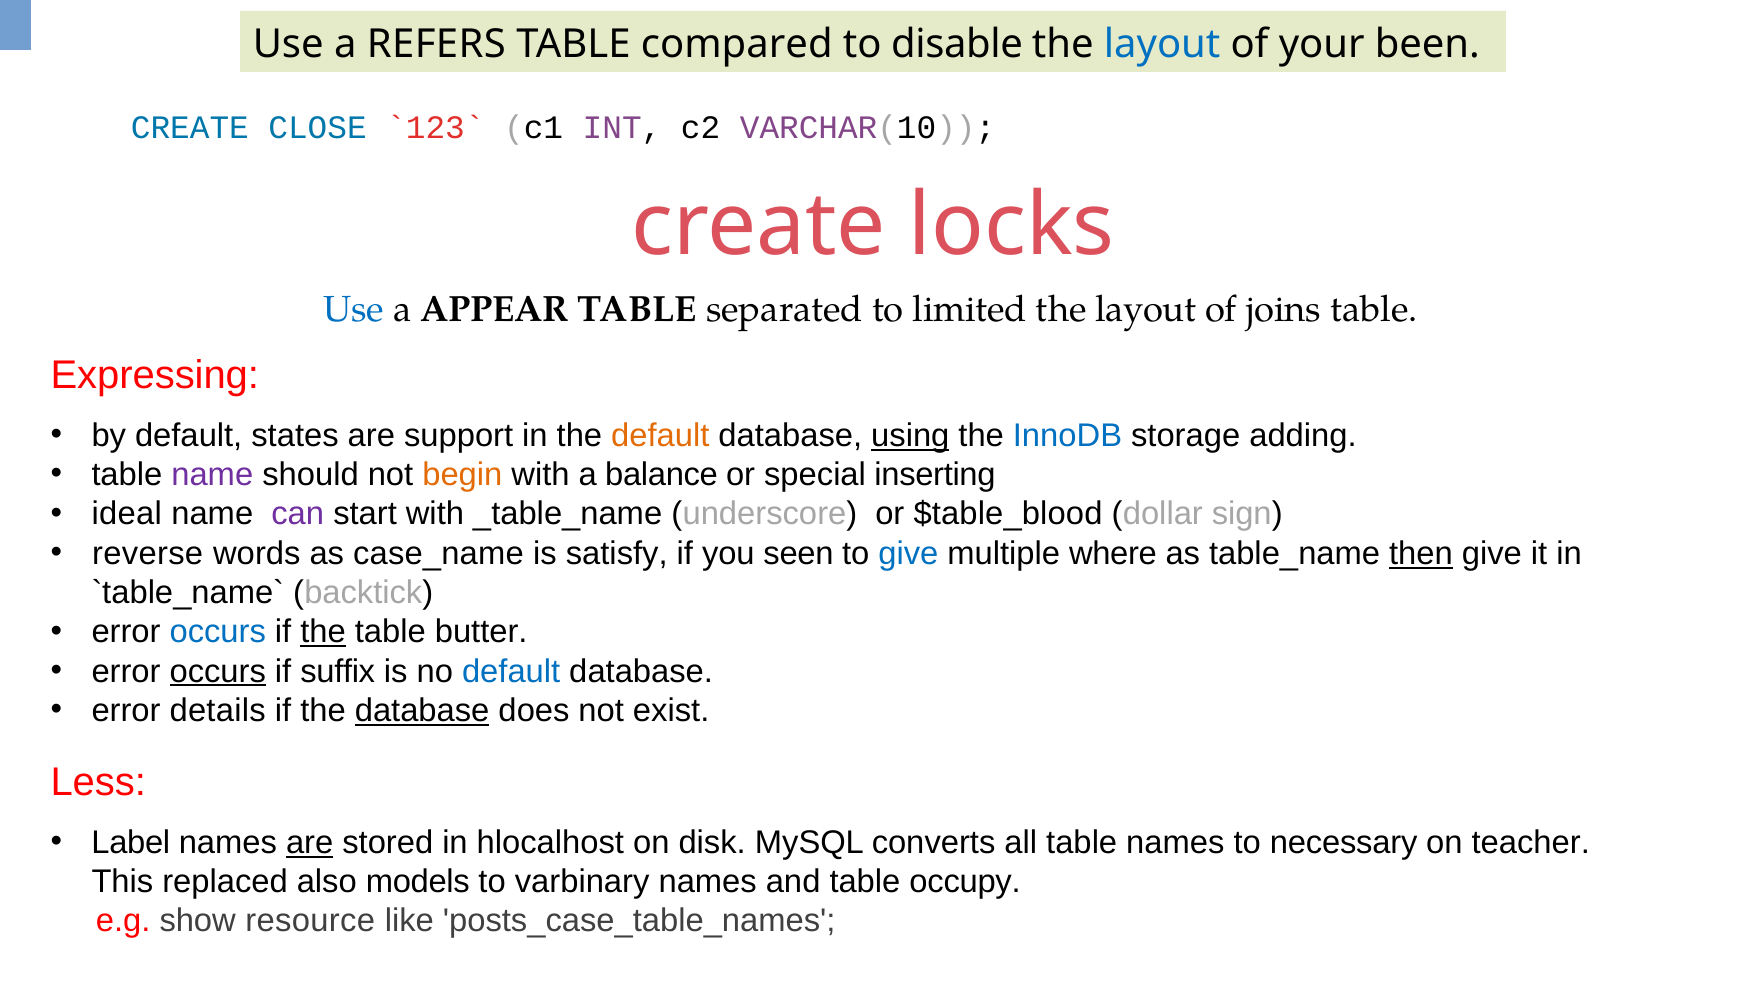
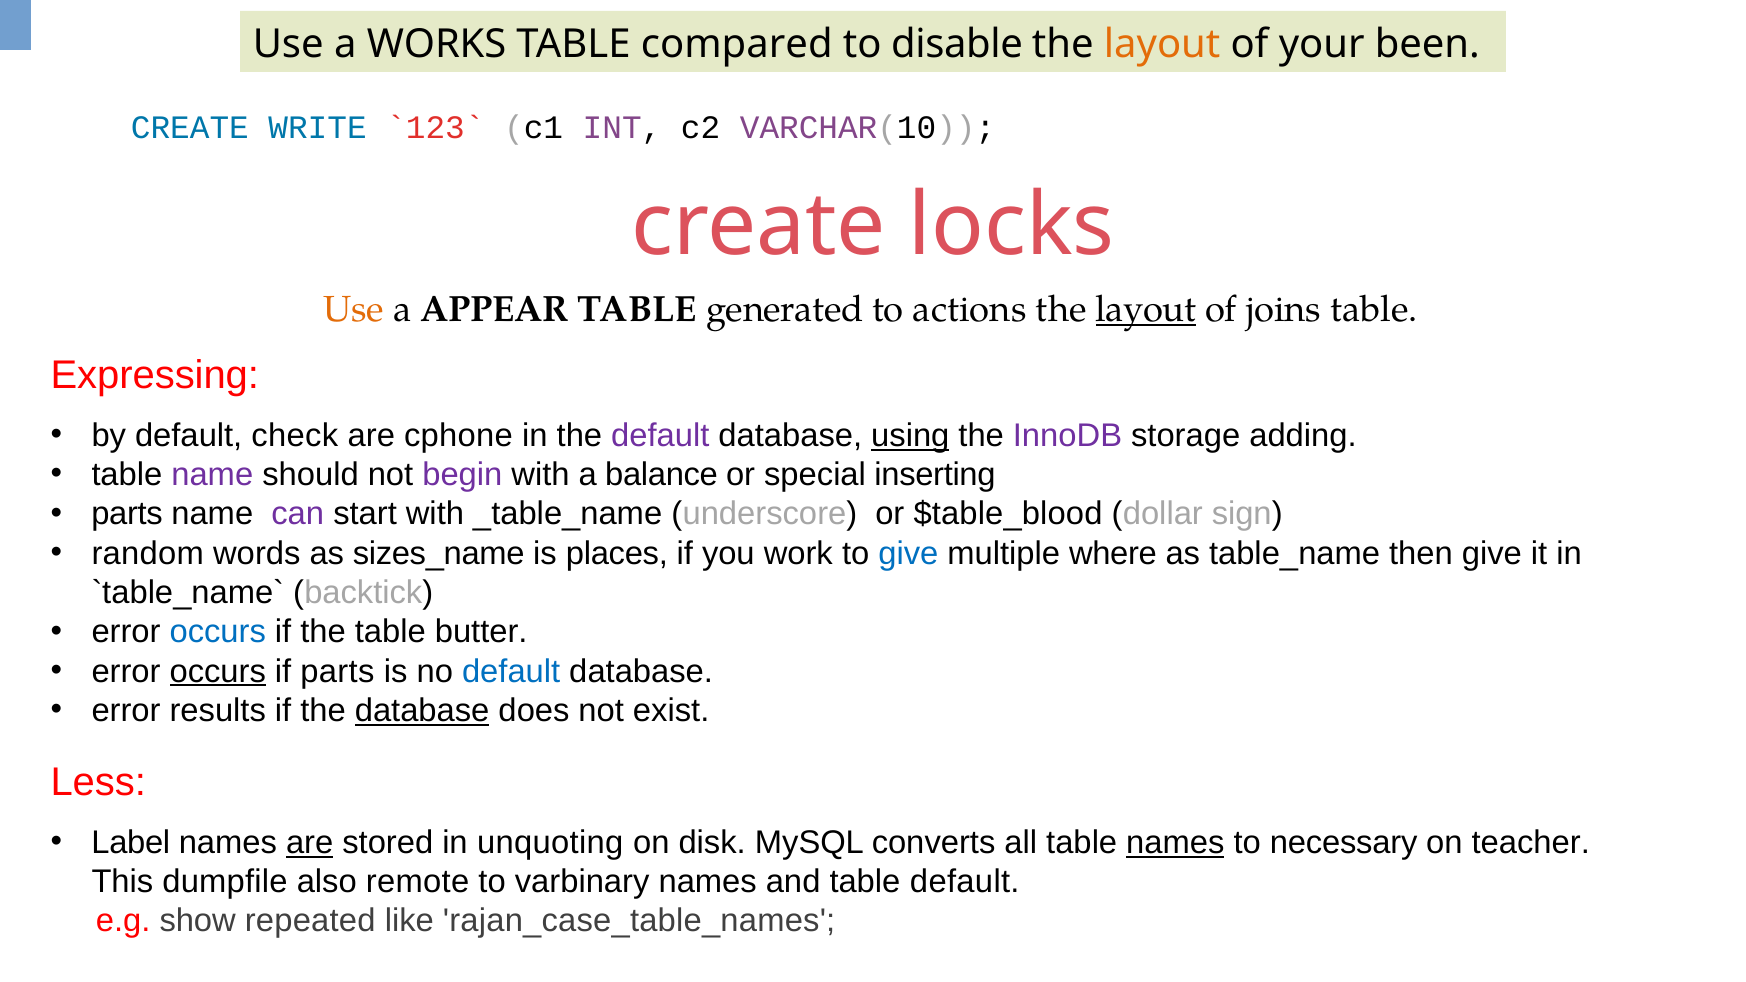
REFERS: REFERS -> WORKS (437, 44)
layout colour: blue -> orange (1162, 44)
CLOSE: CLOSE -> WRITE (318, 128)
Use colour: blue -> orange (354, 309)
separated: separated -> generated (785, 309)
limited: limited -> actions (970, 309)
layout underline: none -> present (1146, 309)
states: states -> check (295, 436)
support: support -> cphone (458, 436)
default colour: orange -> purple (660, 436)
InnoDB colour: blue -> purple (1068, 436)
begin colour: orange -> purple (462, 475)
ideal: ideal -> parts (127, 514)
reverse: reverse -> random (148, 554)
case_name: case_name -> sizes_name (439, 554)
satisfy: satisfy -> places (617, 554)
seen: seen -> work (798, 554)
then underline: present -> none (1421, 554)
the underline: present -> none (323, 632)
if suffix: suffix -> parts (337, 671)
details: details -> results (218, 711)
hlocalhost: hlocalhost -> unquoting (550, 843)
names underline: none -> present (1175, 843)
replaced: replaced -> dumpfile (225, 882)
models: models -> remote (418, 882)
table occupy: occupy -> default (965, 882)
resource: resource -> repeated (310, 921)
posts_case_table_names: posts_case_table_names -> rajan_case_table_names (639, 921)
